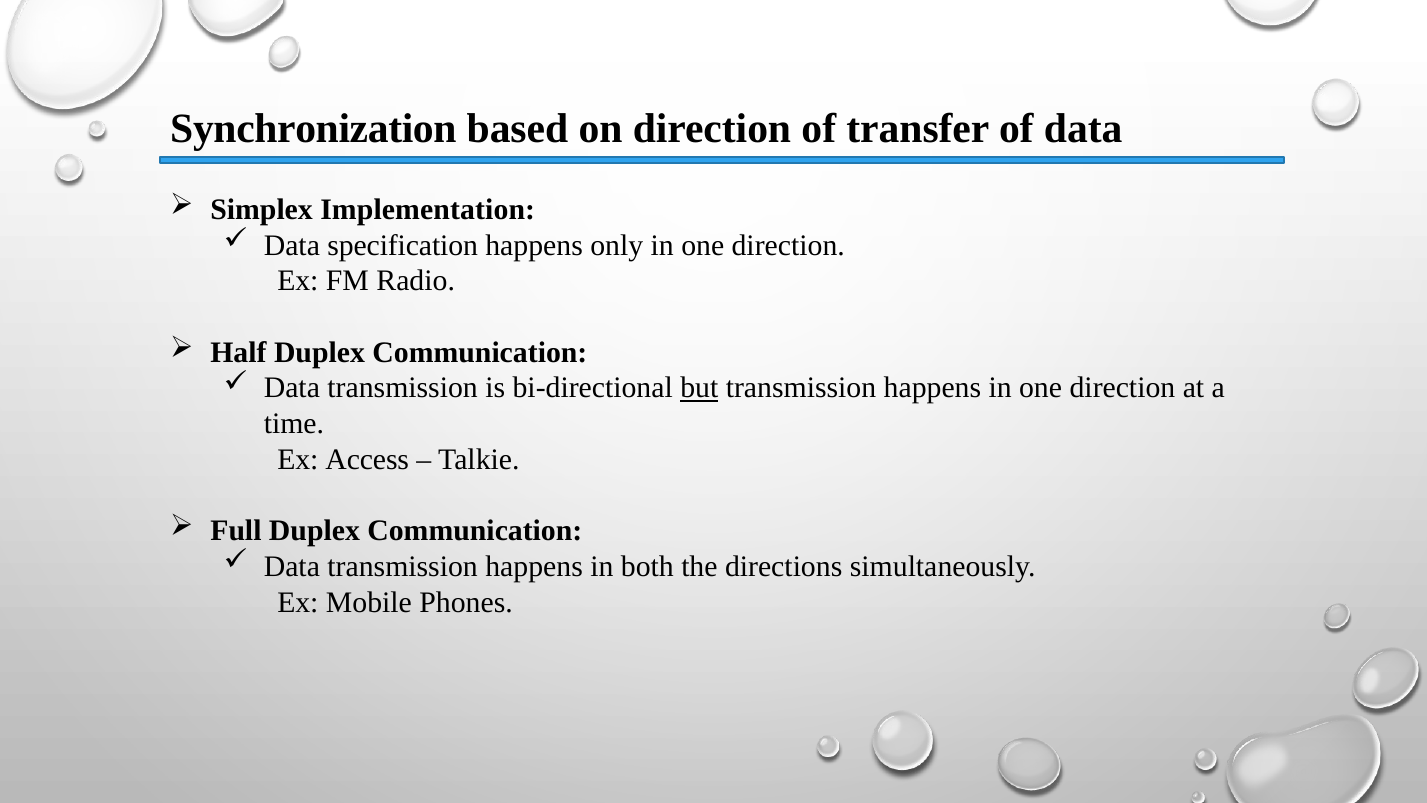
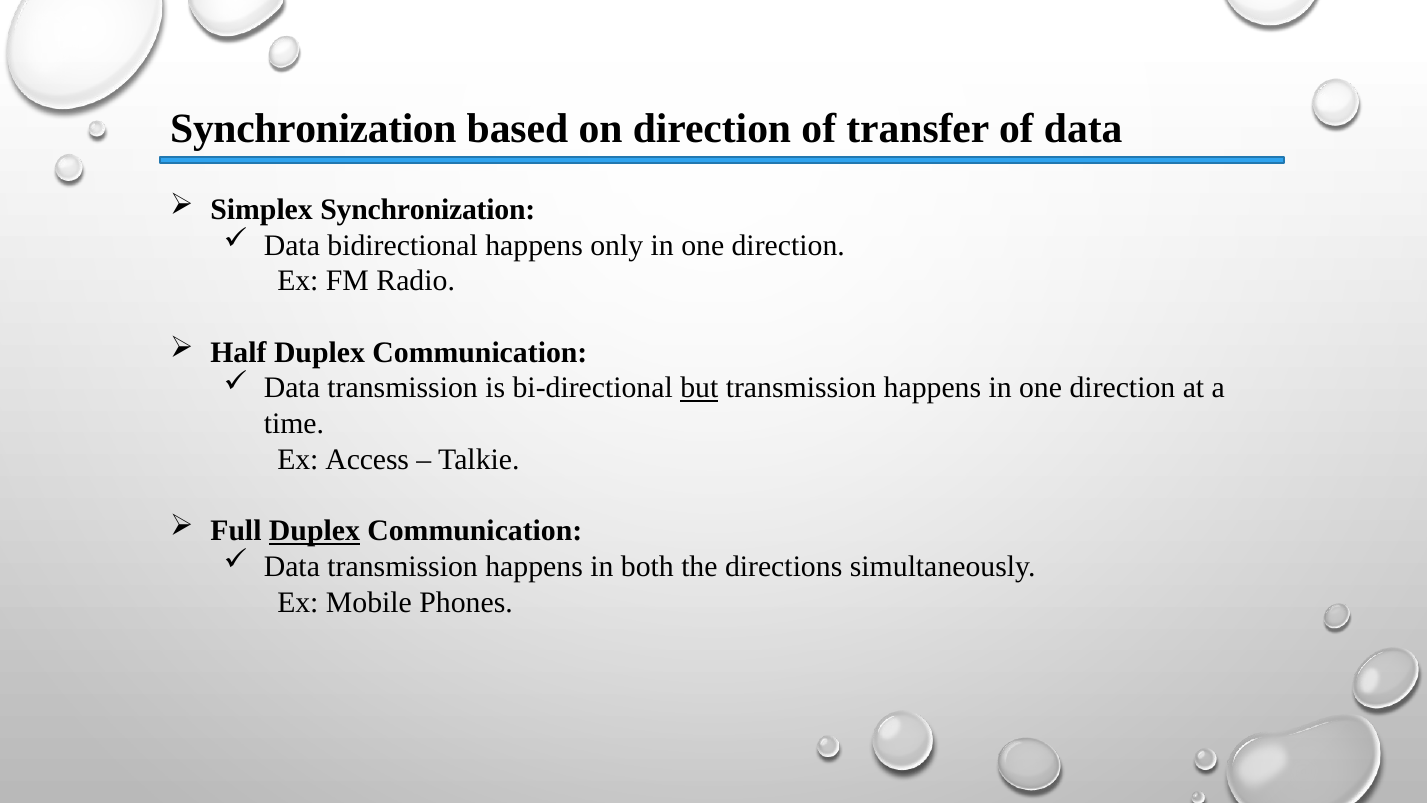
Simplex Implementation: Implementation -> Synchronization (428, 209)
specification: specification -> bidirectional (403, 245)
Duplex underline: none -> present (314, 531)
